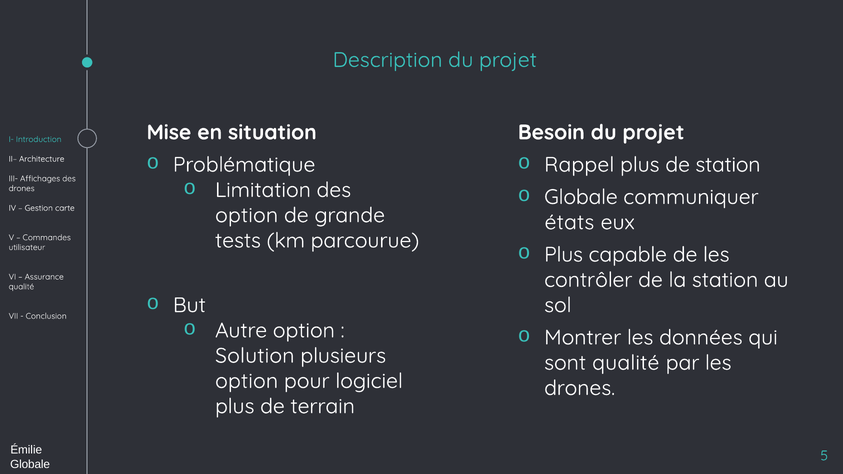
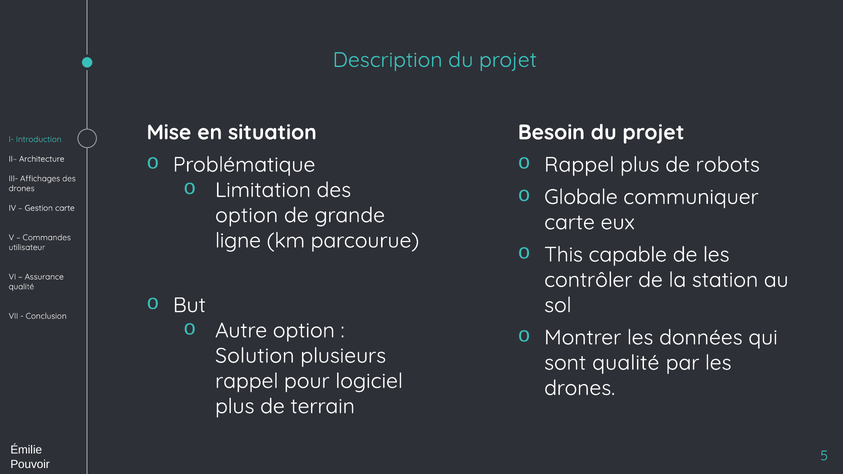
de station: station -> robots (728, 165)
états: états -> carte (570, 222)
tests: tests -> ligne (238, 241)
Plus: Plus -> This (564, 255)
option: option -> rappel (247, 381)
Globale: Globale -> Pouvoir (30, 464)
